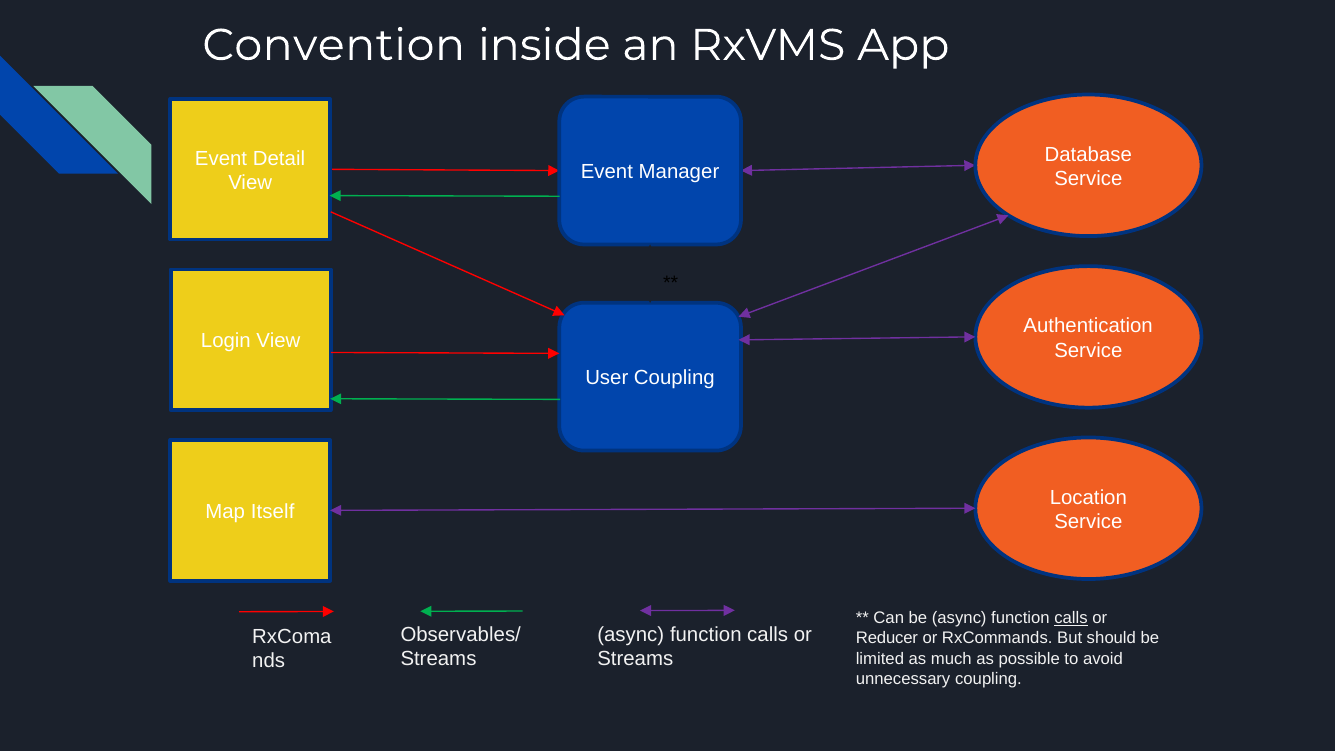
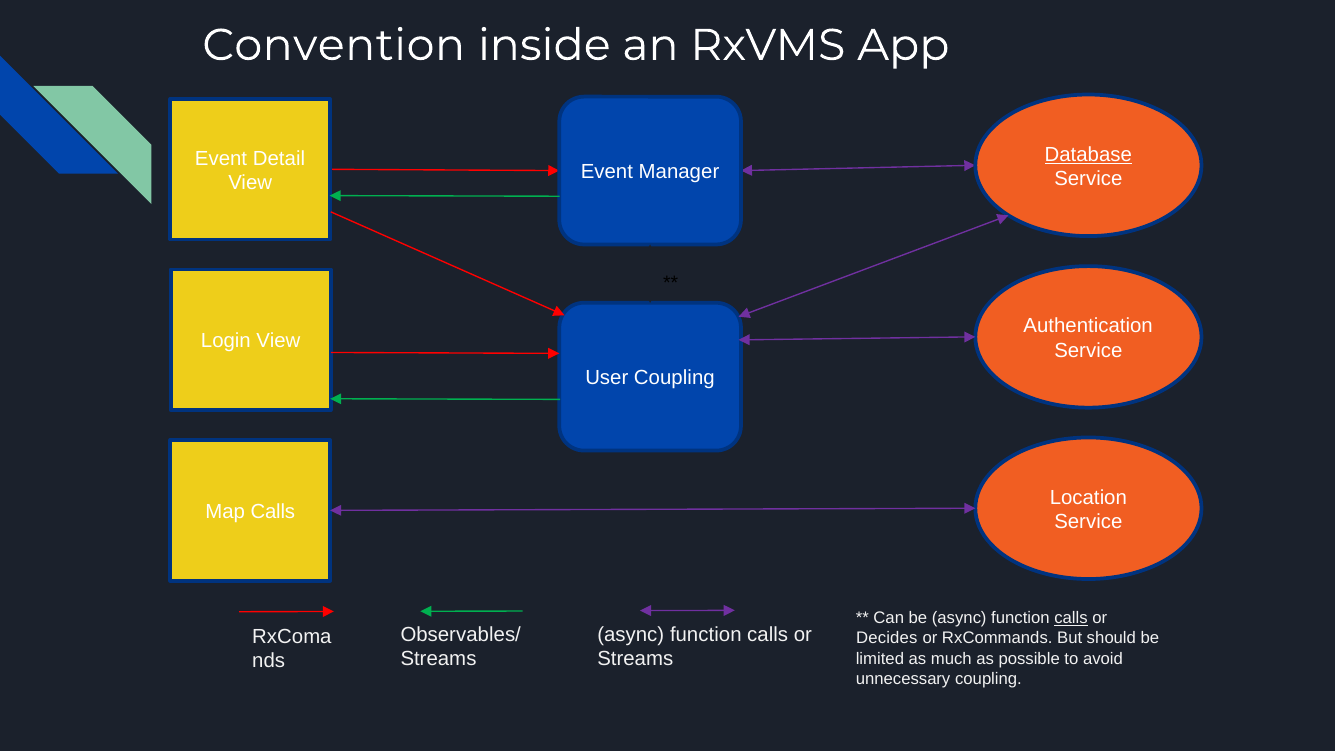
Database underline: none -> present (1088, 154)
Map Itself: Itself -> Calls (273, 512)
Reducer: Reducer -> Decides (887, 638)
